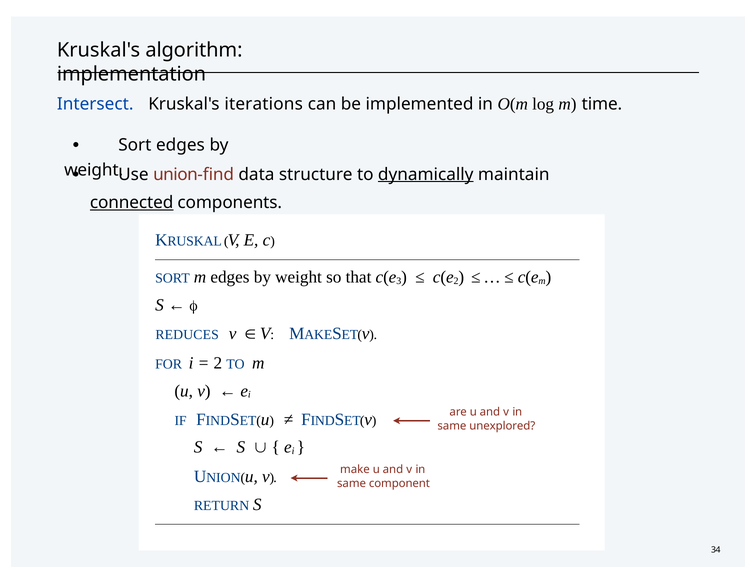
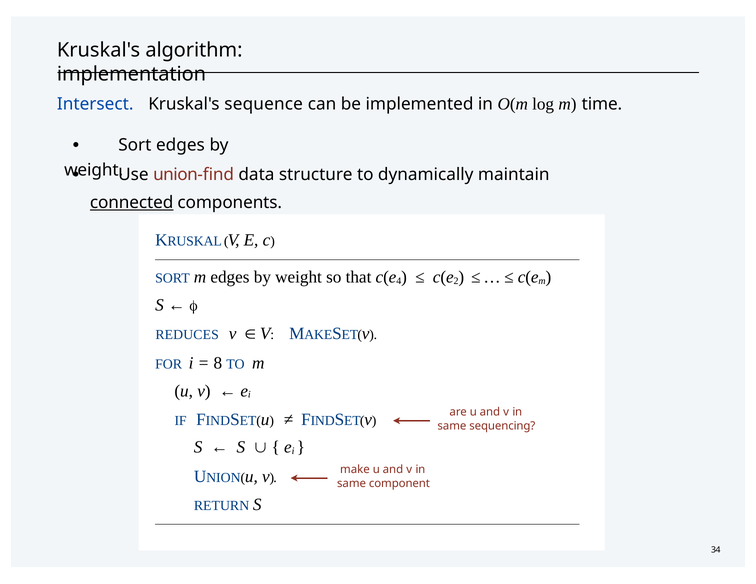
iterations: iterations -> sequence (264, 104)
dynamically underline: present -> none (426, 174)
3: 3 -> 4 (399, 281)
2: 2 -> 8 (218, 363)
unexplored: unexplored -> sequencing (502, 426)
